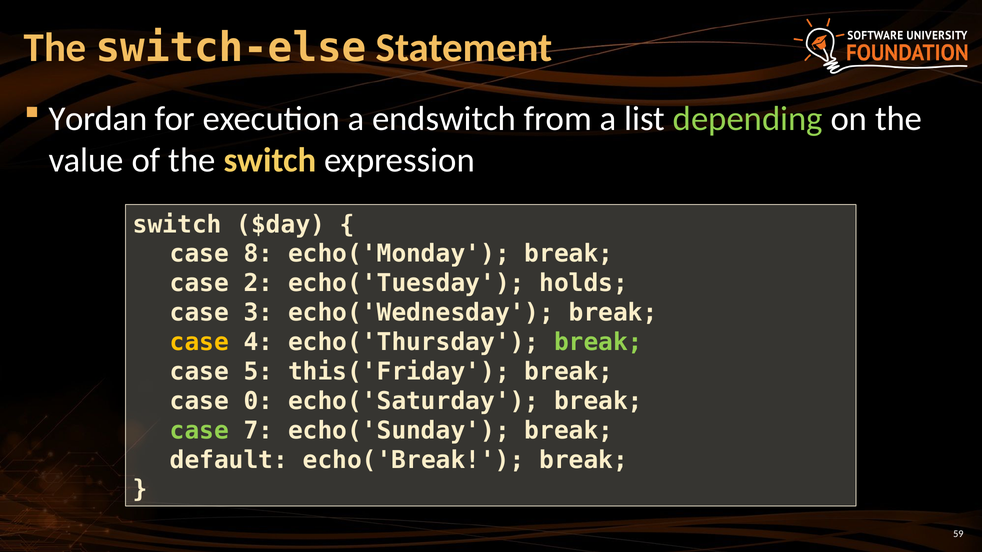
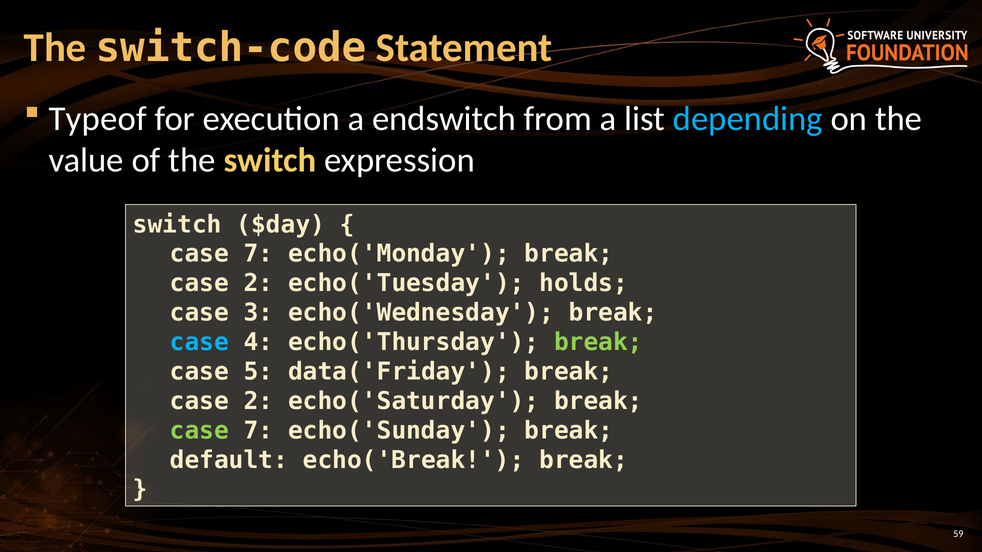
switch-else: switch-else -> switch-code (231, 48)
Yordan: Yordan -> Typeof (98, 119)
depending colour: light green -> light blue (748, 119)
8: 8 -> 7 (258, 254)
case colour: yellow -> light blue (199, 342)
this('Friday: this('Friday -> data('Friday (399, 372)
0: 0 -> 2 (258, 401)
